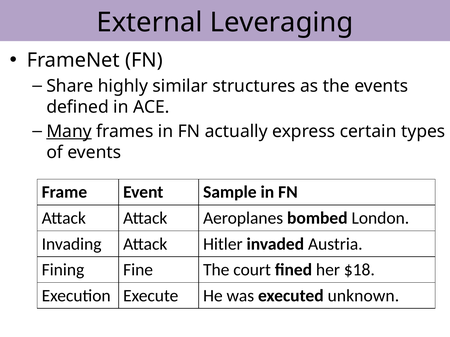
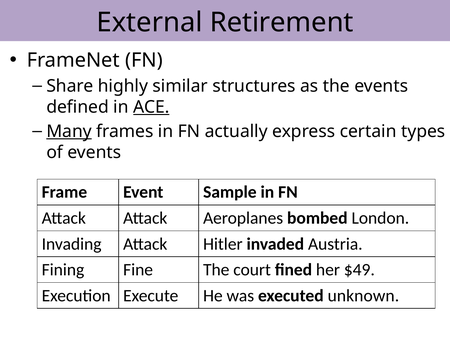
Leveraging: Leveraging -> Retirement (282, 23)
ACE underline: none -> present (151, 107)
$18: $18 -> $49 (359, 270)
